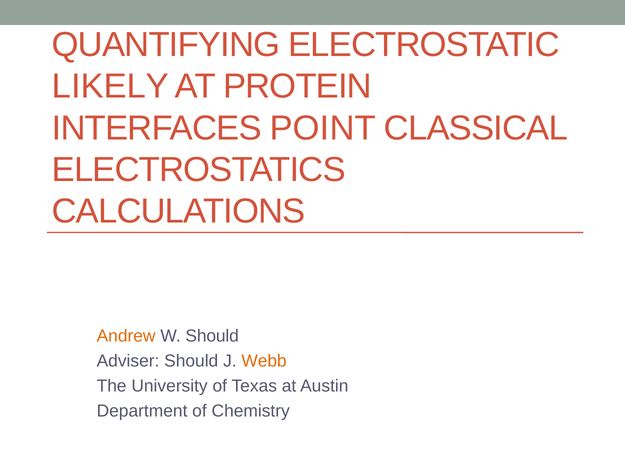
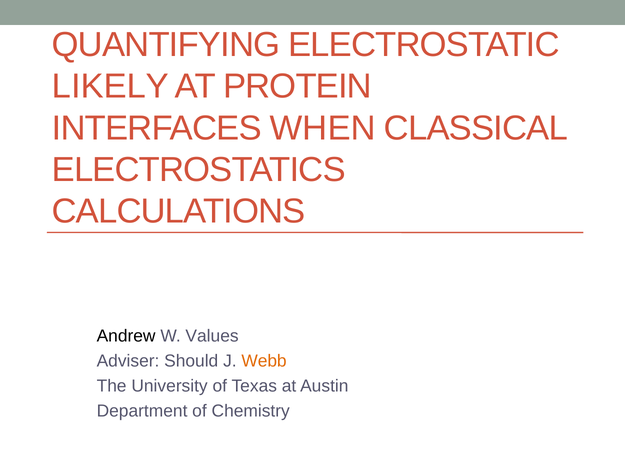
POINT: POINT -> WHEN (323, 128)
Andrew colour: orange -> black (126, 336)
W Should: Should -> Values (212, 336)
